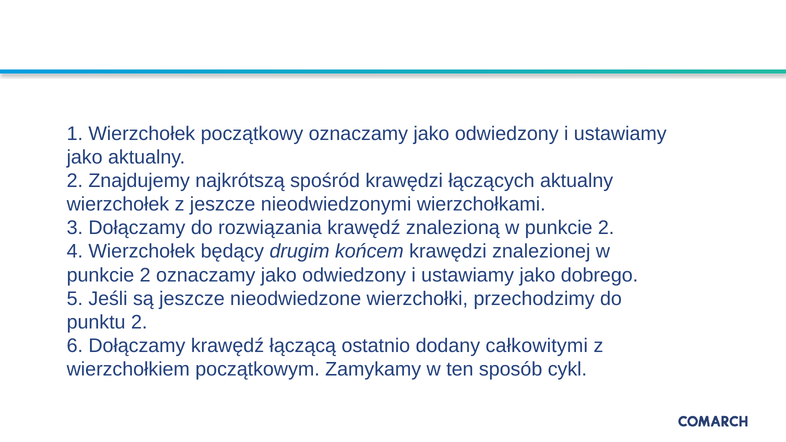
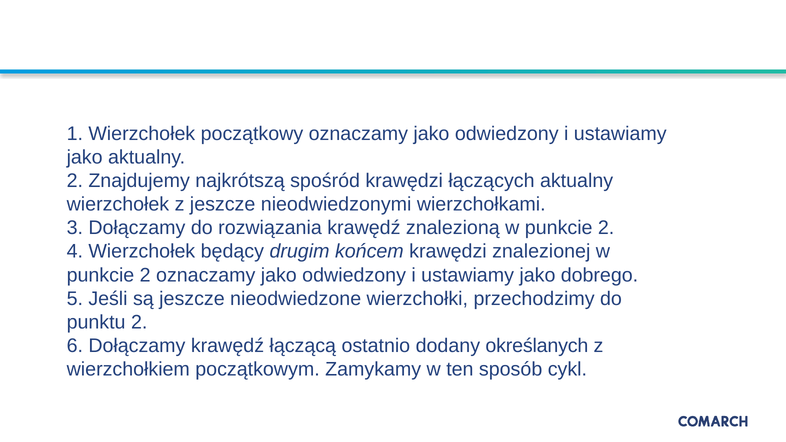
całkowitymi: całkowitymi -> określanych (537, 346)
